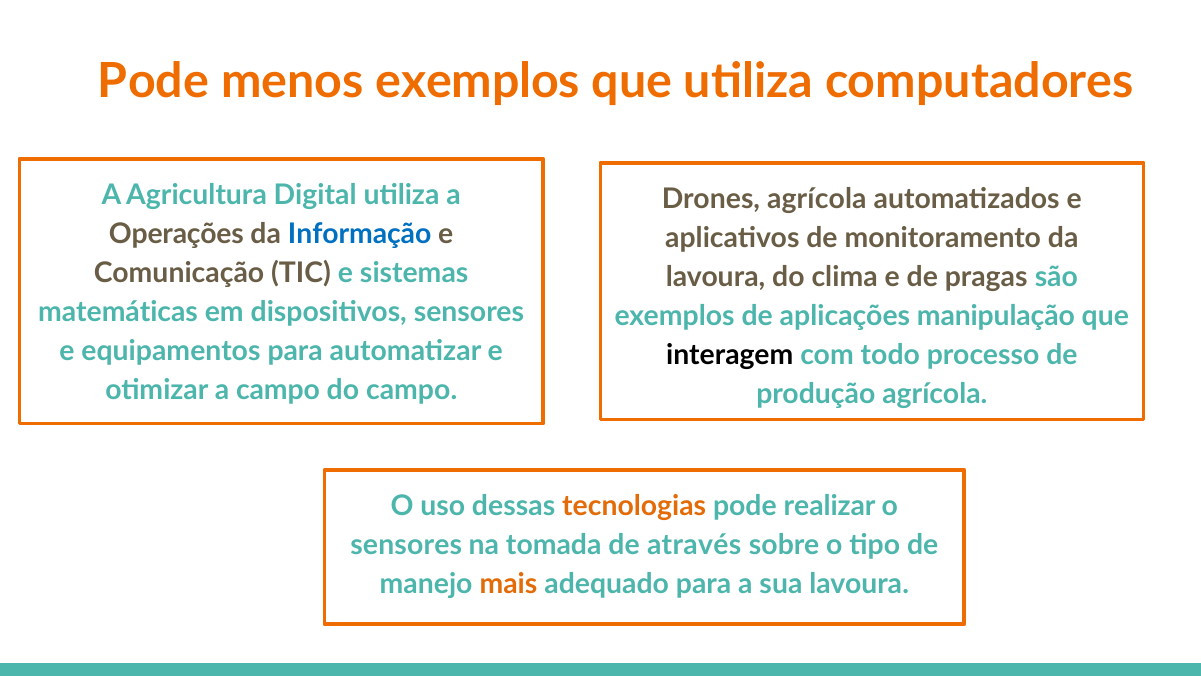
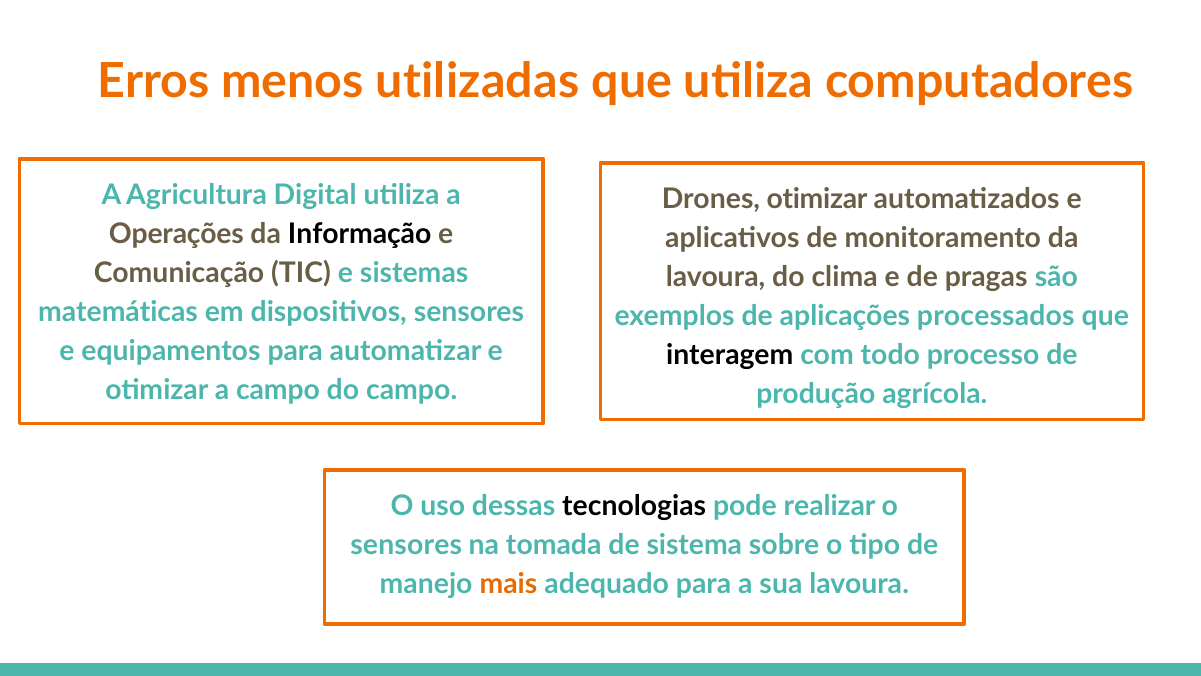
Pode: Pode -> Erros (154, 82)
menos exemplos: exemplos -> utilizadas (478, 82)
Drones agrícola: agrícola -> otimizar (817, 199)
Informação colour: blue -> black (360, 234)
manipulação: manipulação -> processados (996, 316)
tecnologias colour: orange -> black (634, 506)
através: através -> sistema (694, 545)
